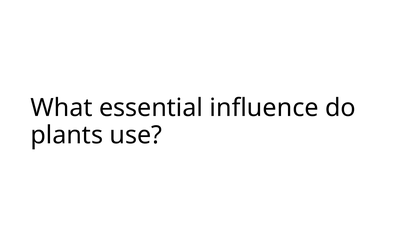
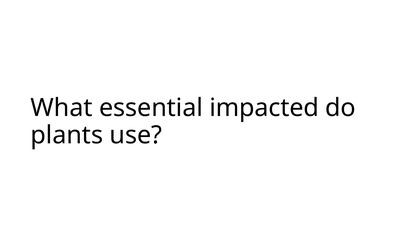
influence: influence -> impacted (264, 108)
